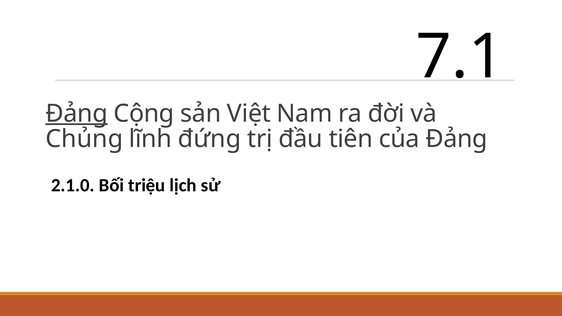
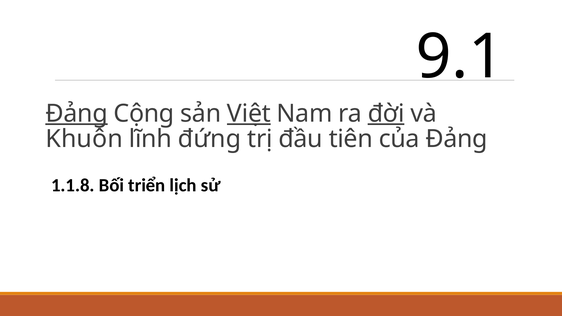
7.1: 7.1 -> 9.1 (460, 57)
Việt underline: none -> present (249, 114)
đời underline: none -> present (386, 114)
Chủng: Chủng -> Khuôn (84, 139)
2.1.0: 2.1.0 -> 1.1.8 (73, 185)
triệu: triệu -> triển (147, 185)
